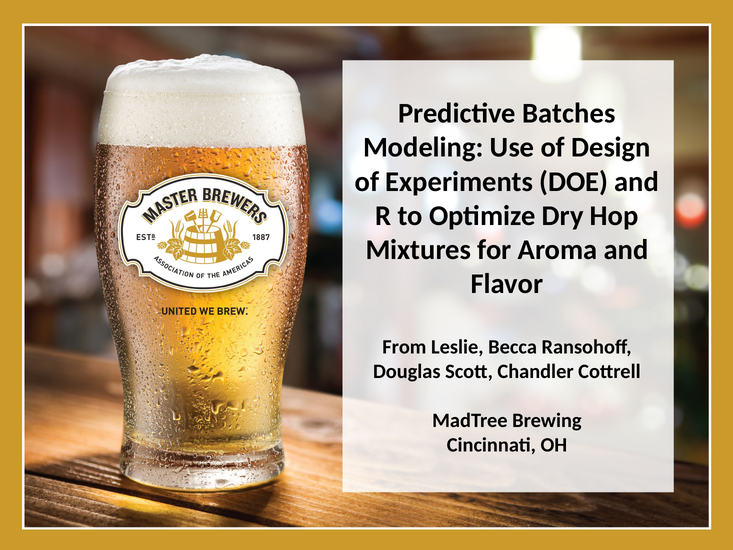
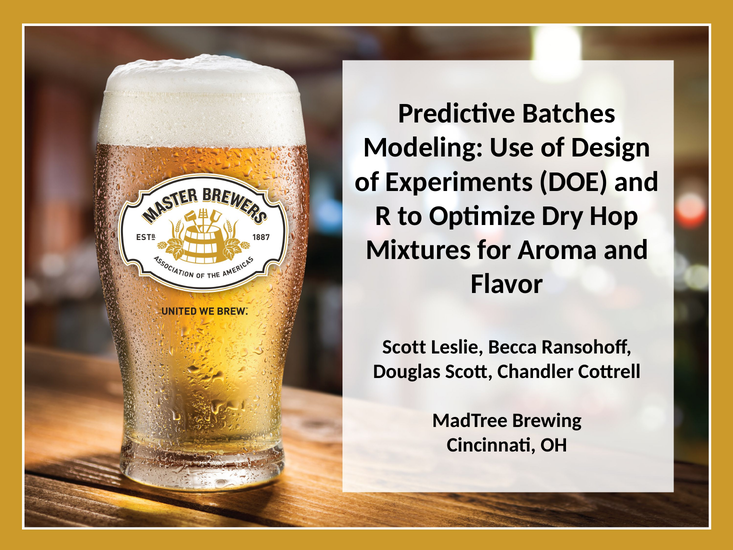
From: From -> Scott (404, 347)
